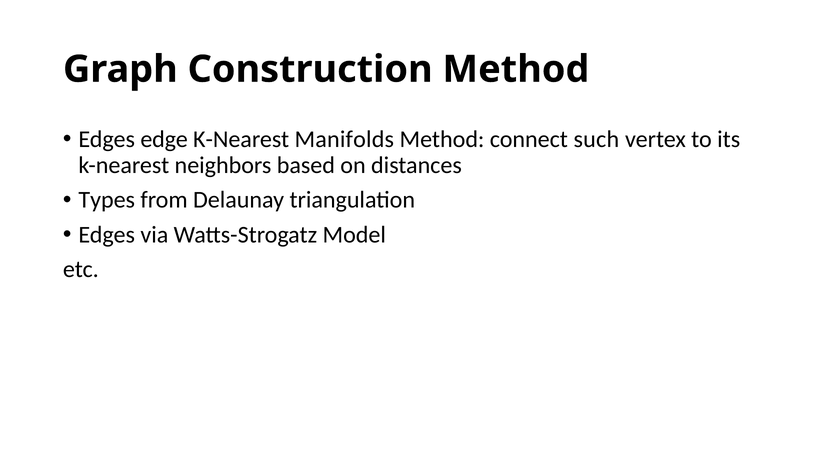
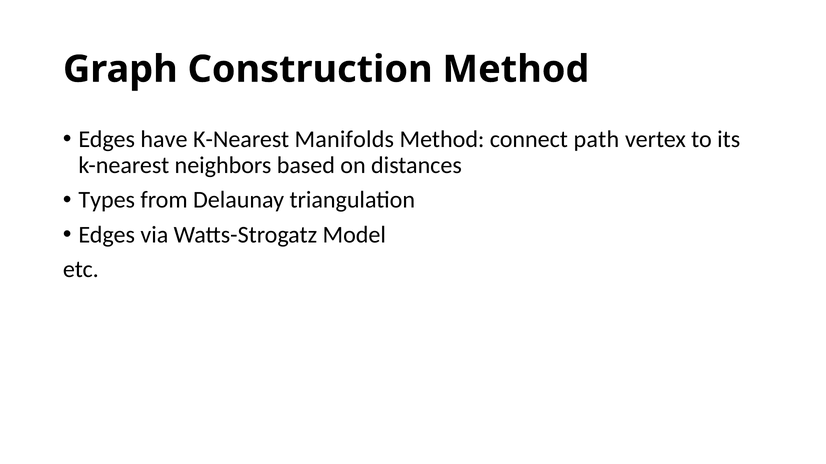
edge: edge -> have (164, 140)
such: such -> path (596, 140)
